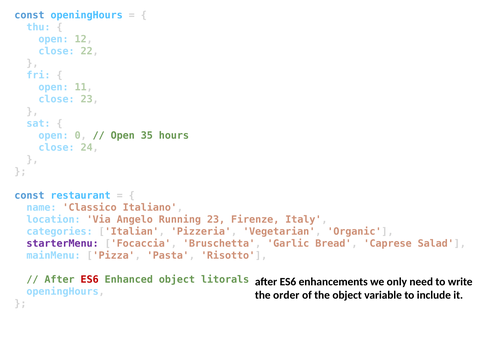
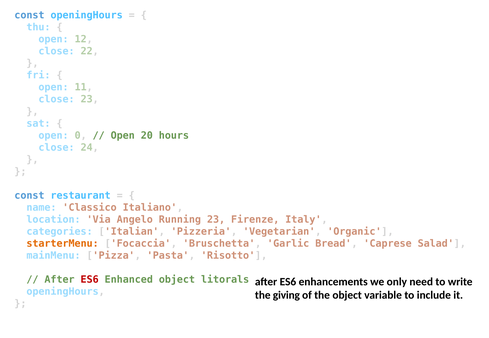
35: 35 -> 20 (147, 136)
starterMenu colour: purple -> orange (63, 244)
order: order -> giving (286, 296)
